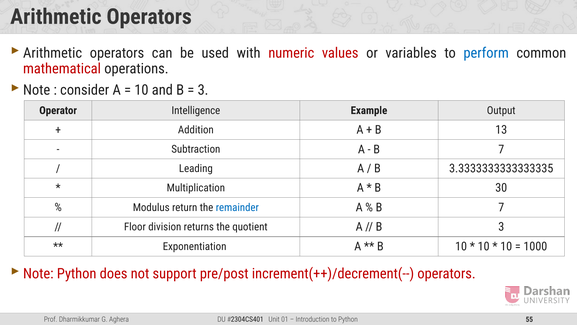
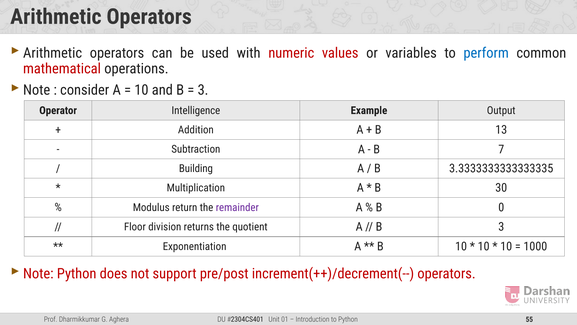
Leading: Leading -> Building (196, 168)
remainder colour: blue -> purple (237, 207)
7: 7 -> 0 (501, 207)
